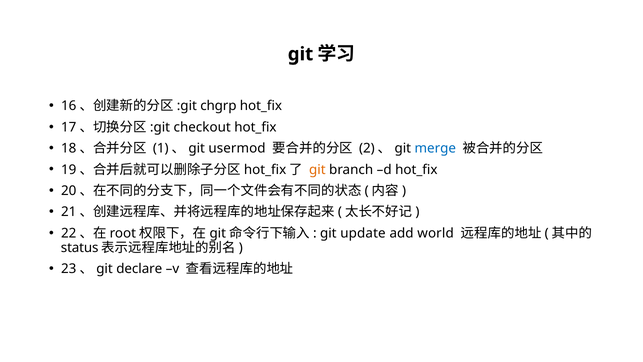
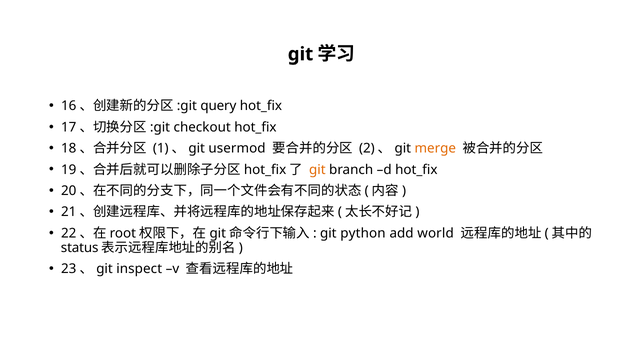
chgrp: chgrp -> query (218, 106)
merge colour: blue -> orange (435, 148)
update: update -> python (363, 233)
declare: declare -> inspect (139, 269)
